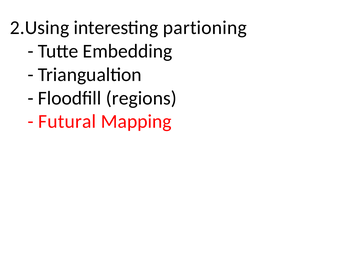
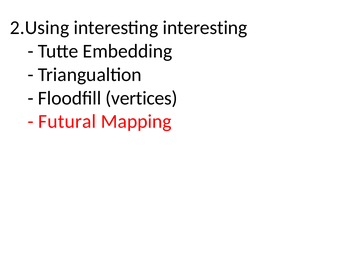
interesting partioning: partioning -> interesting (205, 28)
regions: regions -> vertices (141, 98)
